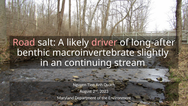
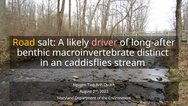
Road colour: pink -> yellow (24, 42)
slightly: slightly -> distinct (153, 53)
continuing: continuing -> caddisflies (88, 63)
